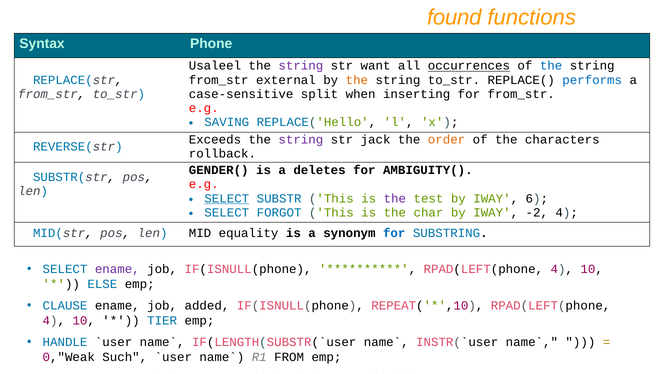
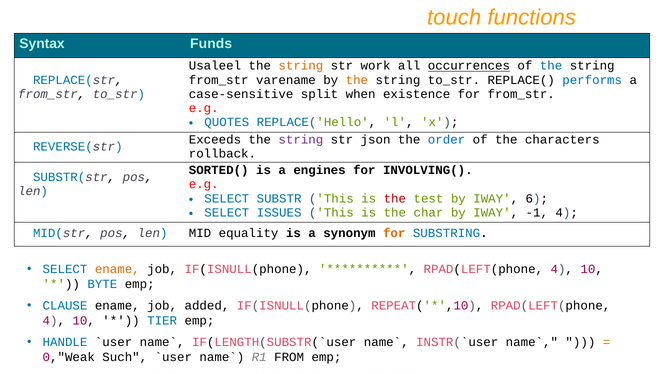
found: found -> touch (454, 17)
Phone: Phone -> Funds (211, 44)
string colour: purple -> orange (301, 66)
want: want -> work (376, 66)
external: external -> varename (286, 80)
inserting: inserting -> existence (417, 94)
SAVING: SAVING -> QUOTES (227, 122)
jack: jack -> json (376, 139)
order colour: orange -> blue (447, 139)
GENDER(: GENDER( -> SORTED( (219, 170)
deletes: deletes -> engines (320, 170)
AMBIGUITY(: AMBIGUITY( -> INVOLVING( (428, 170)
SELECT underline: present -> none (227, 198)
the colour: purple -> red (395, 198)
FORGOT: FORGOT -> ISSUES (279, 212)
-2: -2 -> -1 (537, 212)
for colour: blue -> orange (394, 233)
ename colour: purple -> orange (117, 269)
ELSE: ELSE -> BYTE (102, 284)
